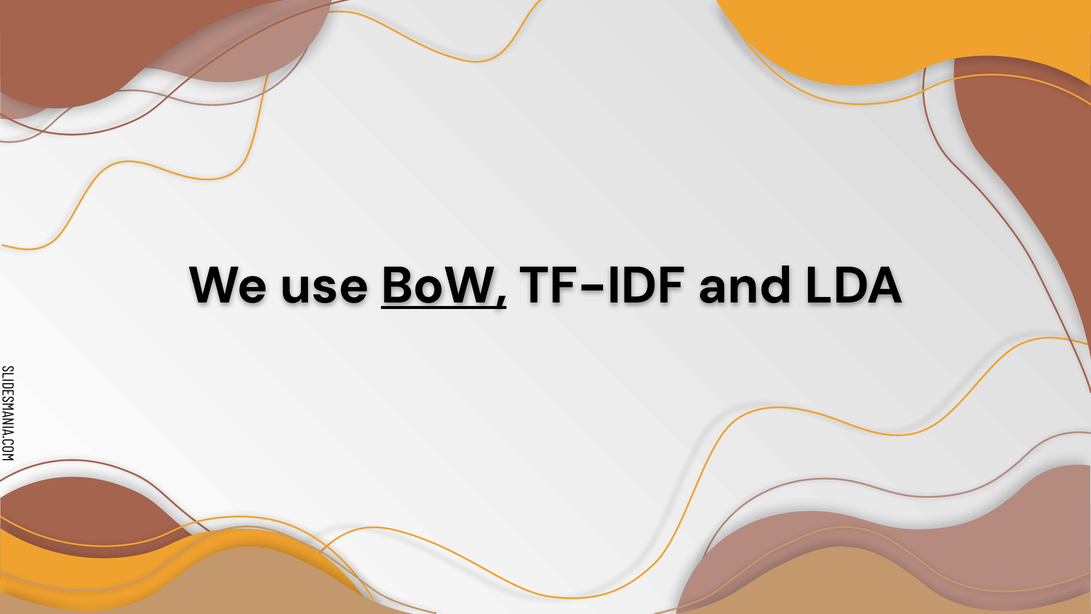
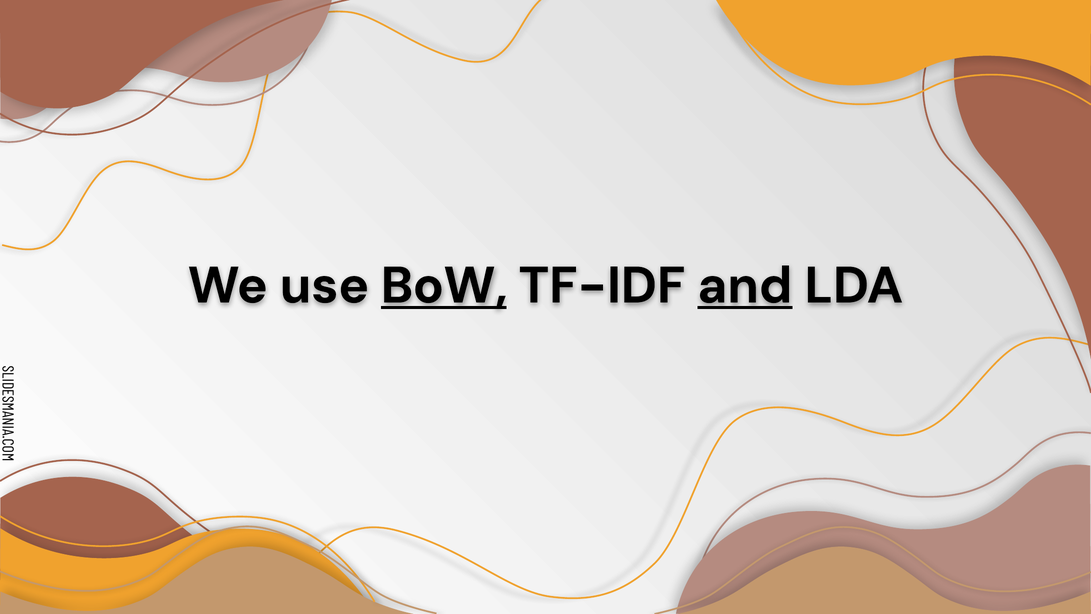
and underline: none -> present (745, 285)
